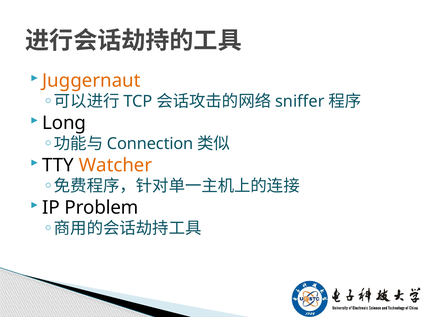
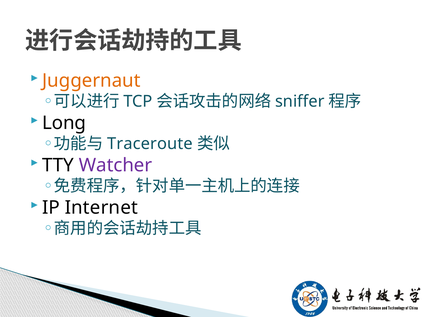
Connection: Connection -> Traceroute (150, 144)
Watcher colour: orange -> purple (115, 165)
Problem: Problem -> Internet (101, 207)
